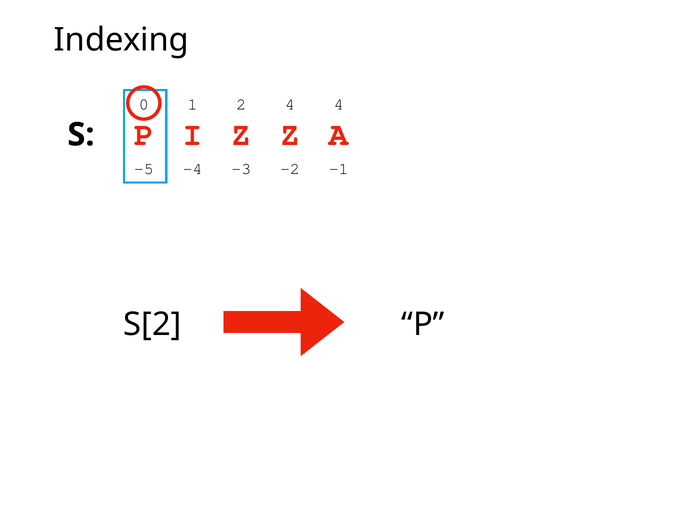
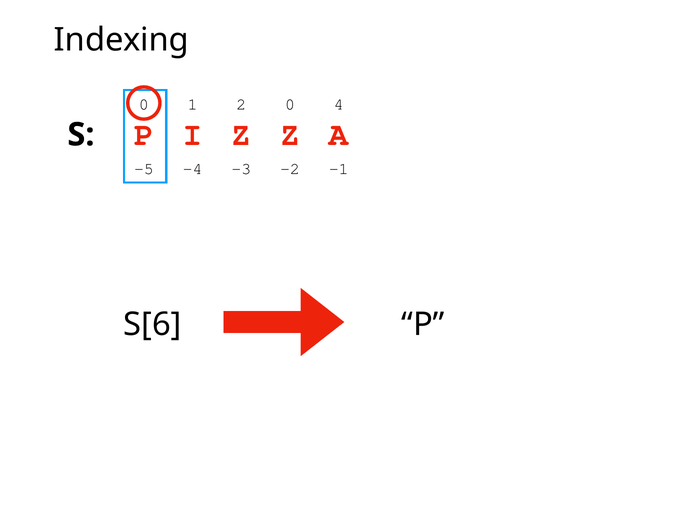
2 4: 4 -> 0 (290, 104)
S[2: S[2 -> S[6 (153, 324)
